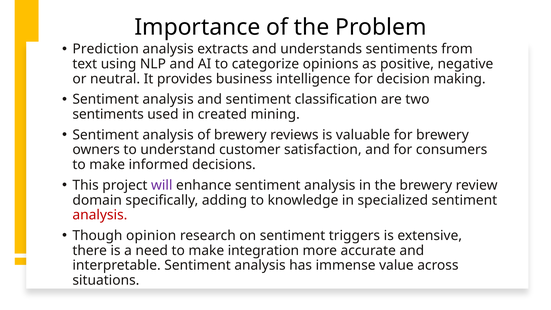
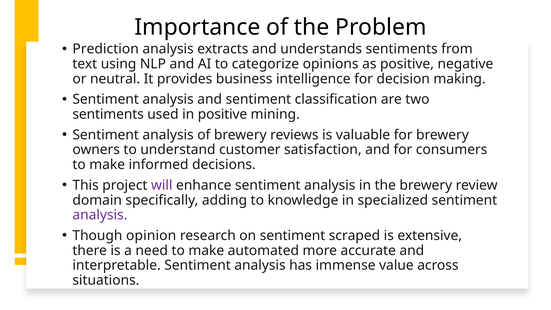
in created: created -> positive (223, 114)
analysis colour: red -> purple (100, 215)
triggers: triggers -> scraped (354, 236)
integration: integration -> automated (263, 250)
